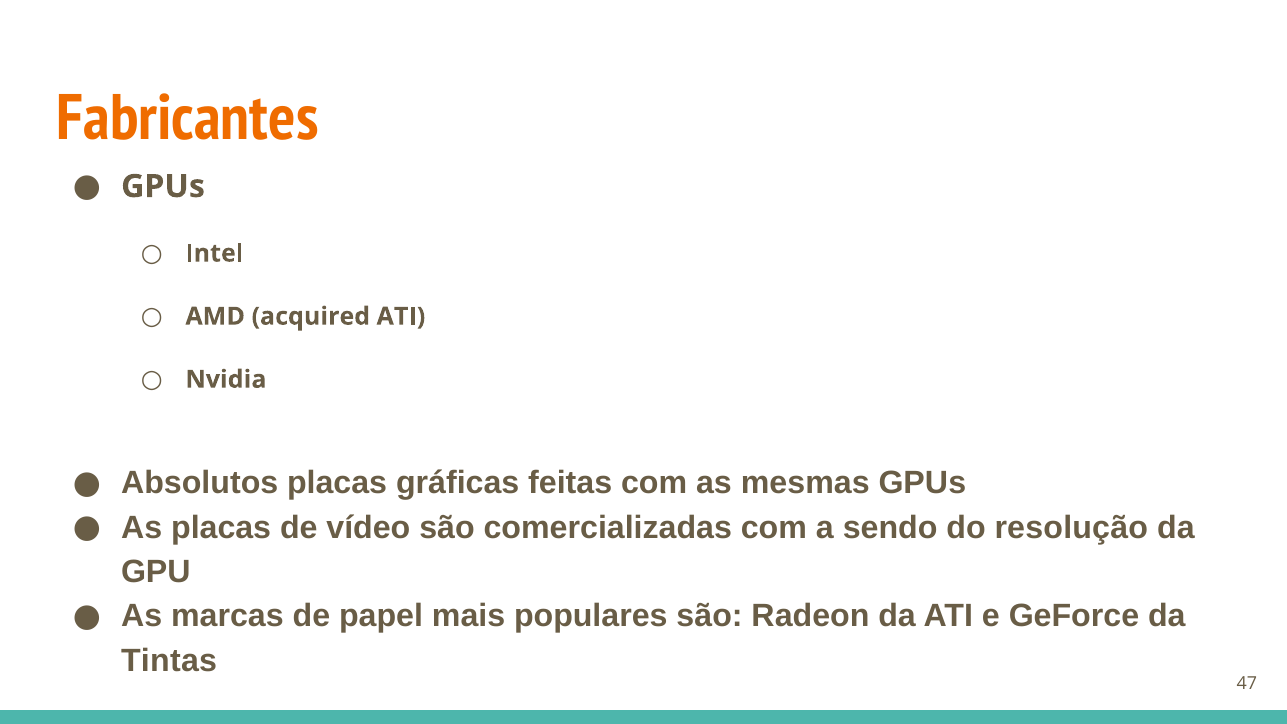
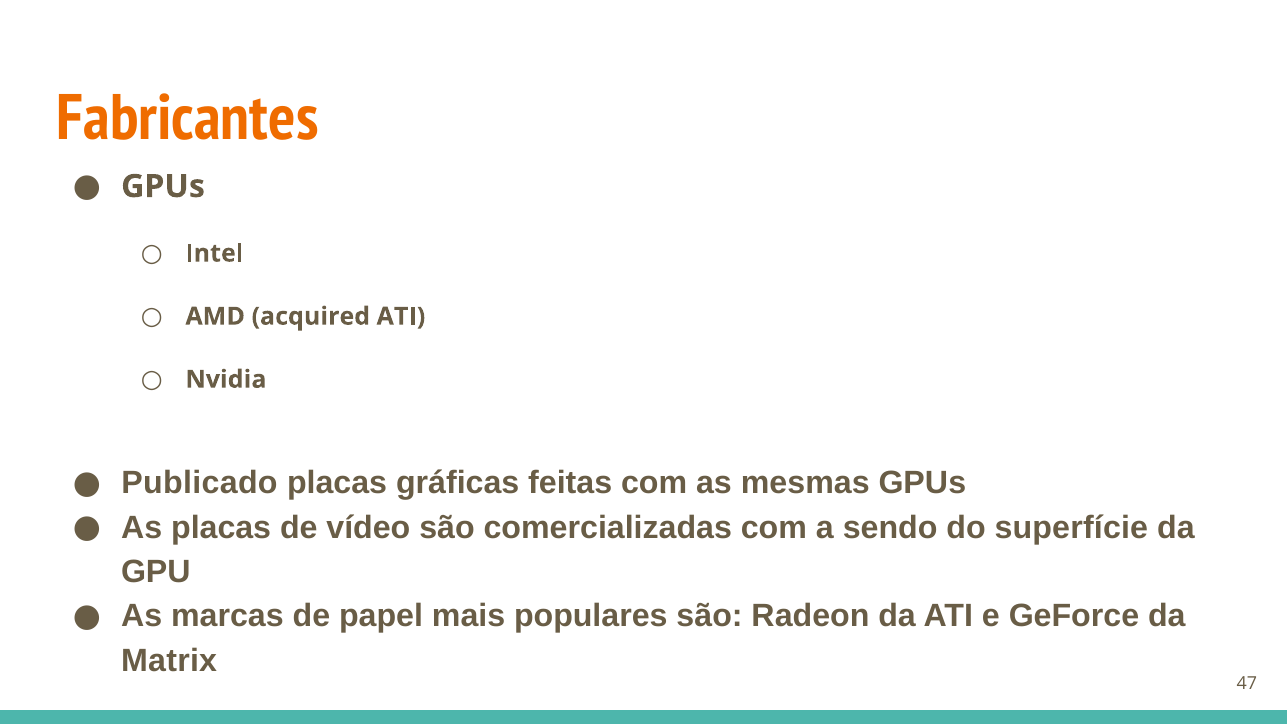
Absolutos: Absolutos -> Publicado (200, 483)
resolução: resolução -> superfície (1071, 528)
Tintas: Tintas -> Matrix (169, 661)
